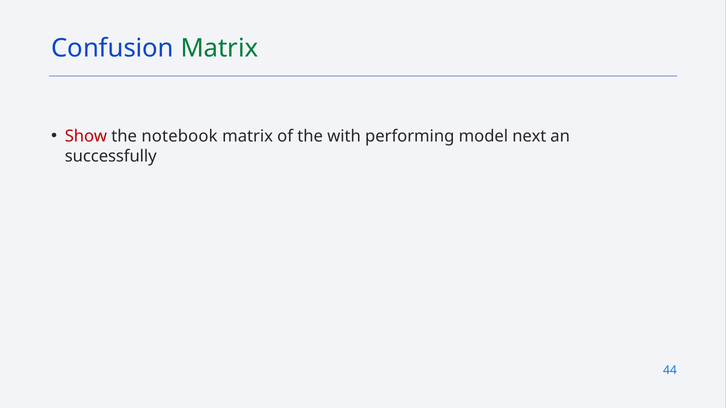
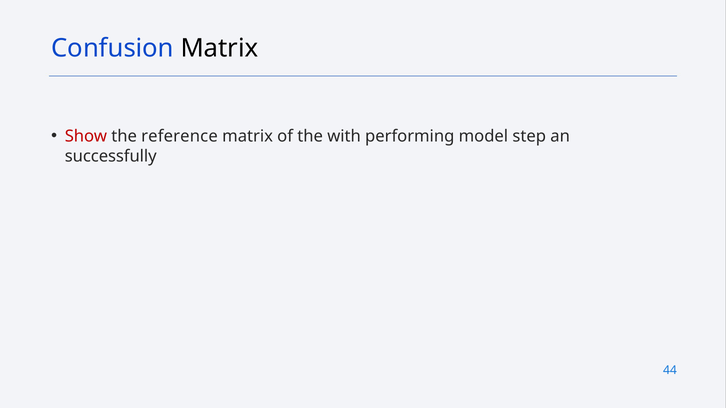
Matrix colour: green -> black (219, 48)
notebook: notebook -> reference (179, 136)
next: next -> step (529, 136)
